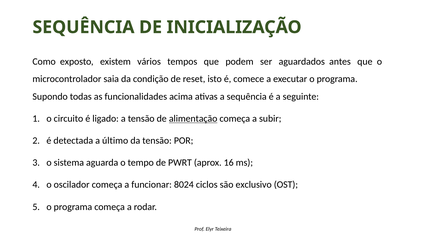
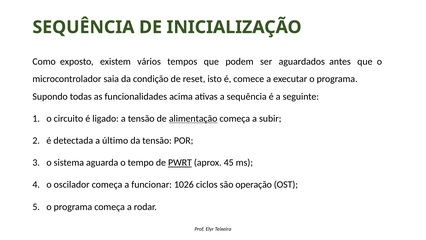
PWRT underline: none -> present (180, 162)
16: 16 -> 45 (229, 162)
8024: 8024 -> 1026 (184, 184)
exclusivo: exclusivo -> operação (254, 184)
